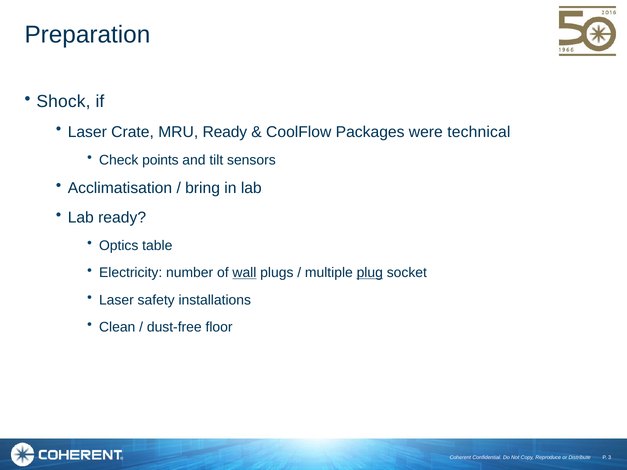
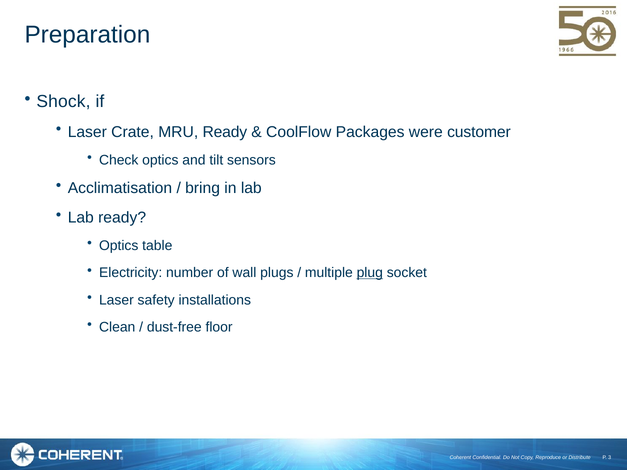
technical: technical -> customer (479, 132)
Check points: points -> optics (160, 160)
wall underline: present -> none (244, 273)
